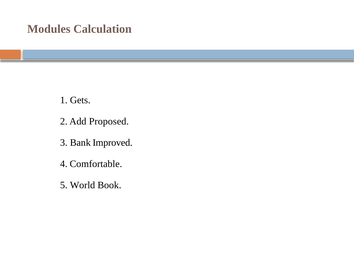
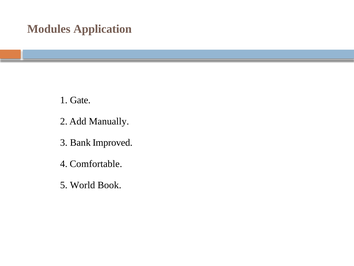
Calculation: Calculation -> Application (103, 29)
Gets: Gets -> Gate (80, 100)
Proposed: Proposed -> Manually (109, 121)
